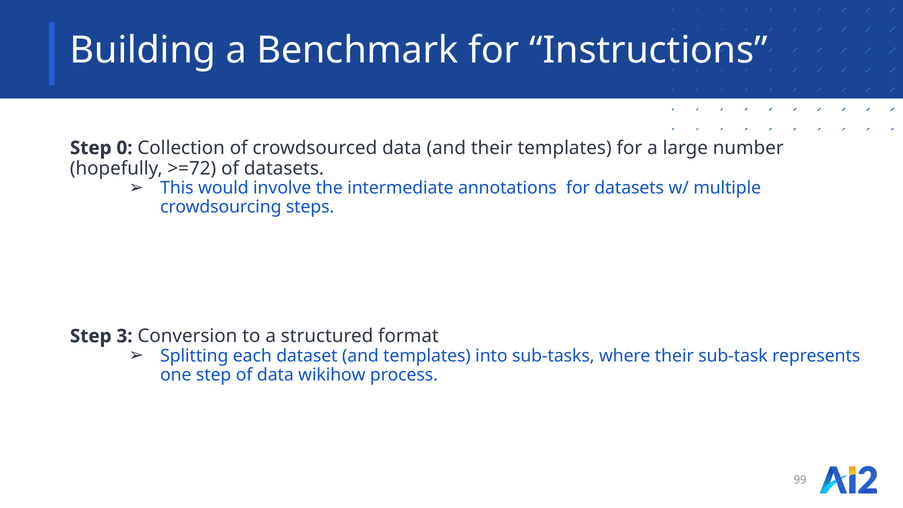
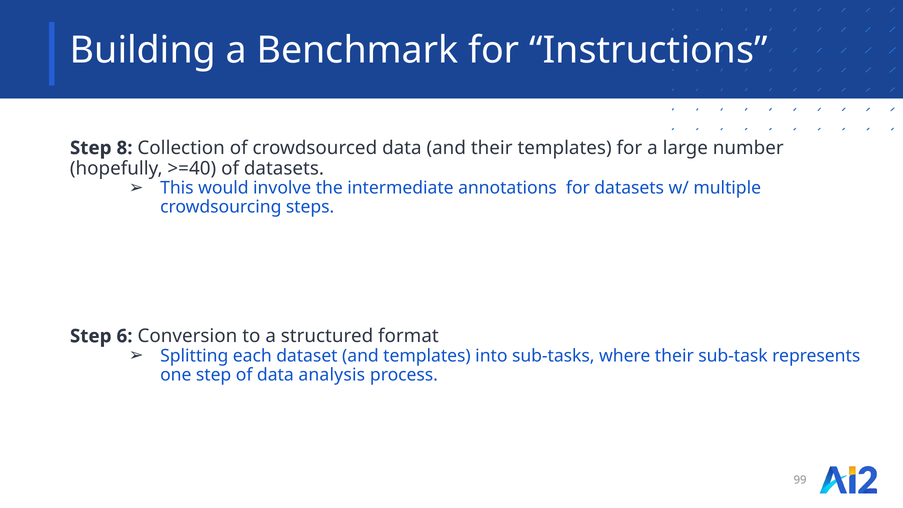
0: 0 -> 8 (125, 148)
>=72: >=72 -> >=40 (192, 168)
3: 3 -> 6 (125, 336)
wikihow: wikihow -> analysis (332, 375)
